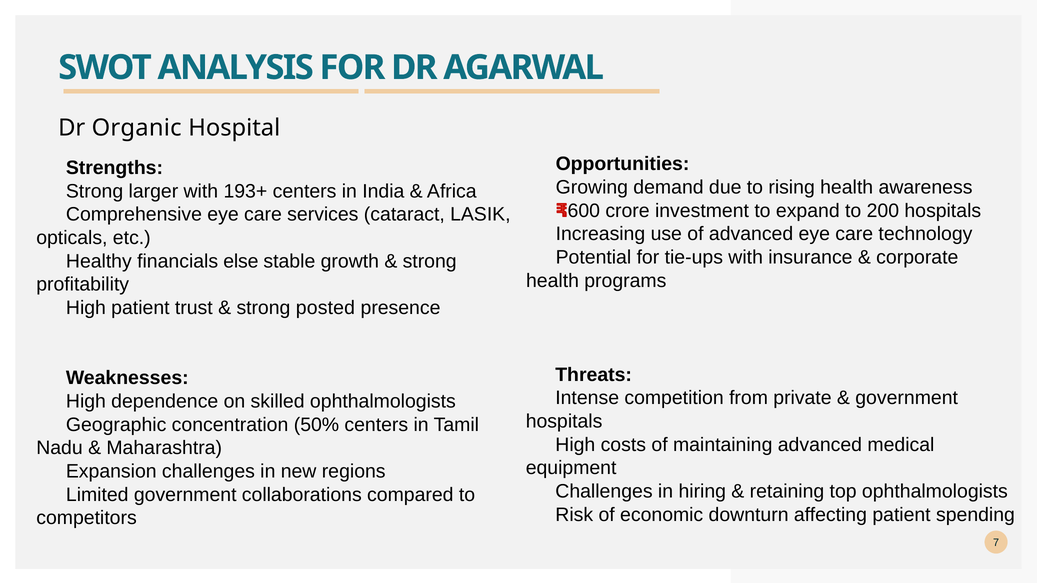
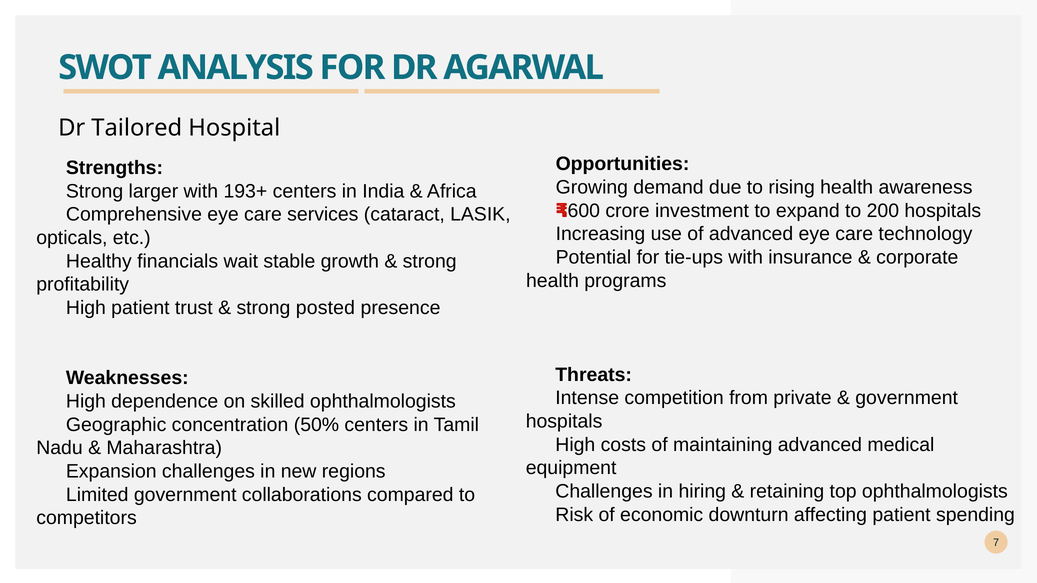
Organic: Organic -> Tailored (137, 128)
else: else -> wait (241, 261)
